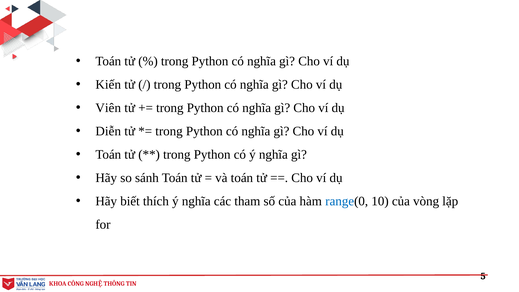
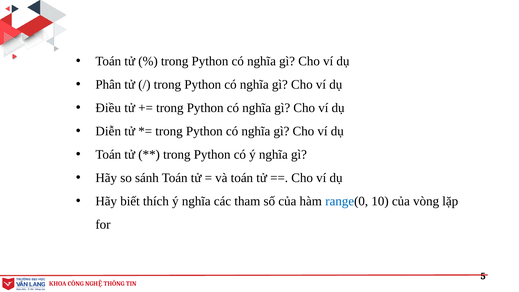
Kiến: Kiến -> Phân (108, 84)
Viên: Viên -> Điều (108, 108)
